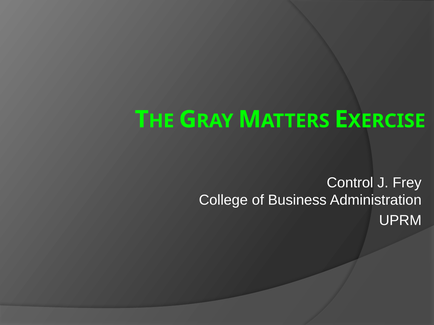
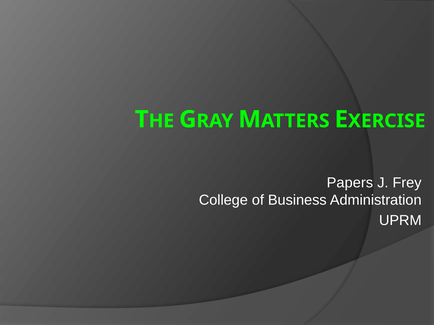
Control: Control -> Papers (350, 183)
